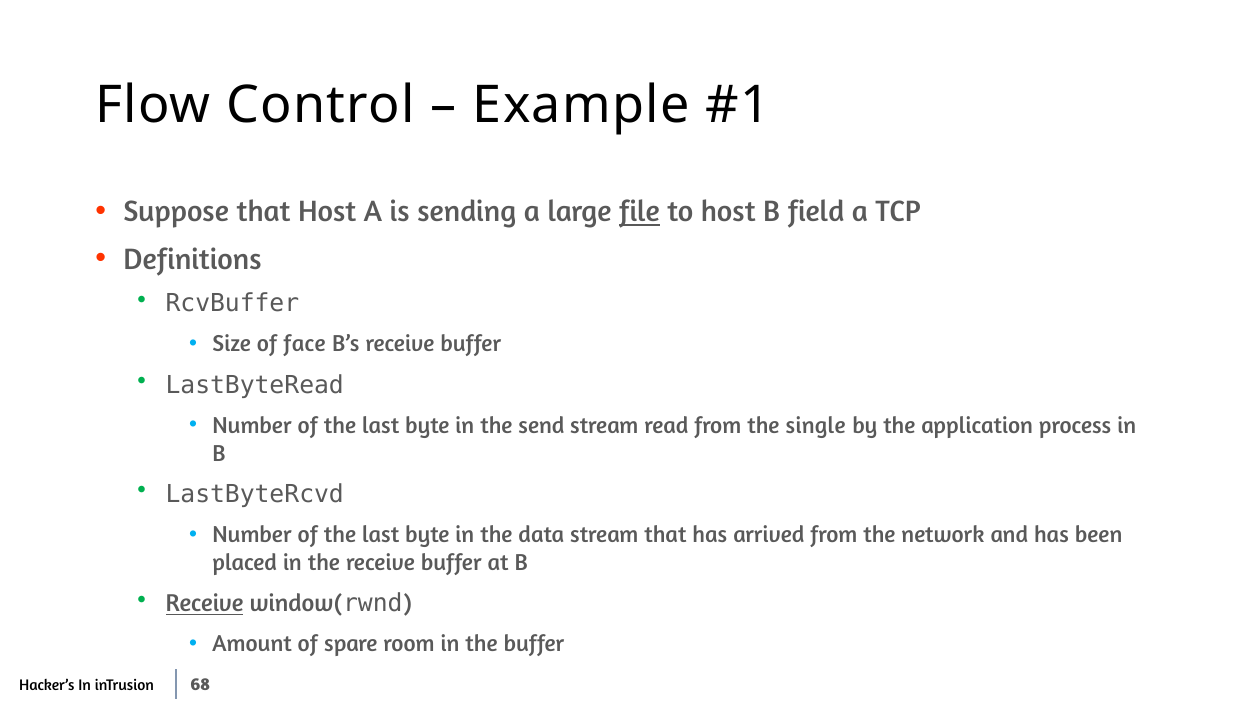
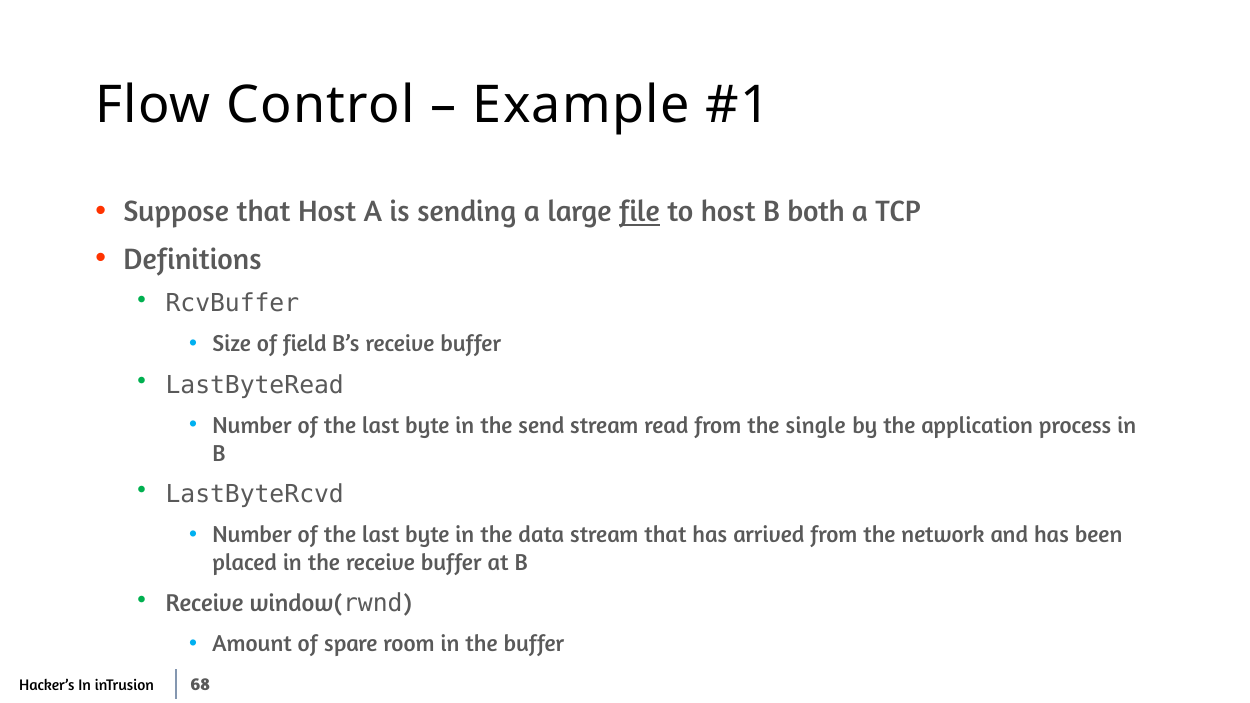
field: field -> both (816, 212)
face: face -> field (305, 344)
Receive underline: present -> none (205, 604)
